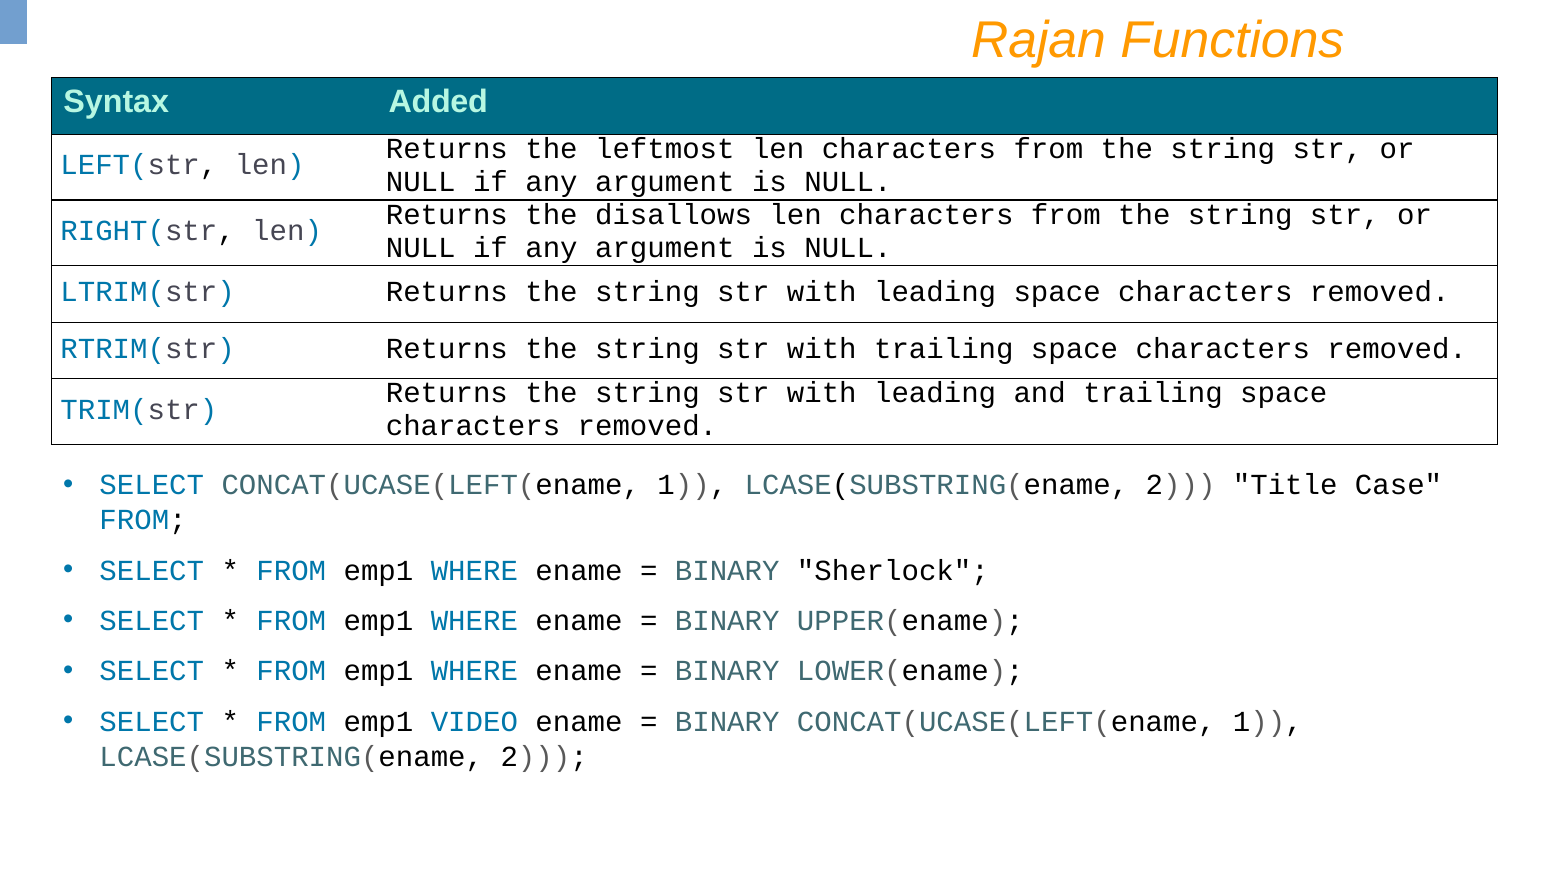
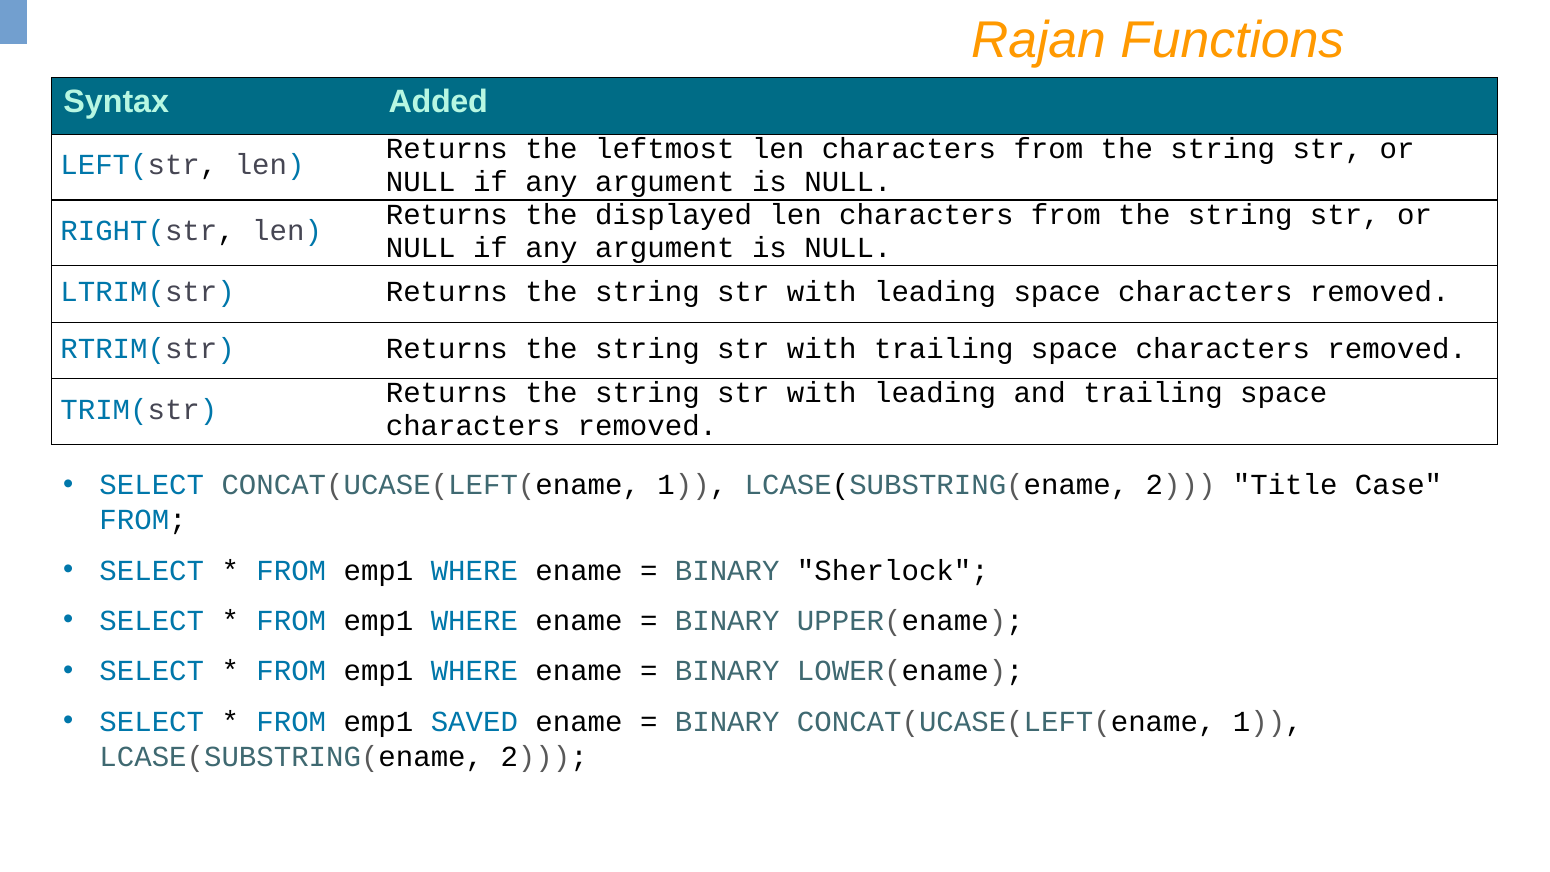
disallows: disallows -> displayed (674, 215)
VIDEO: VIDEO -> SAVED (474, 722)
